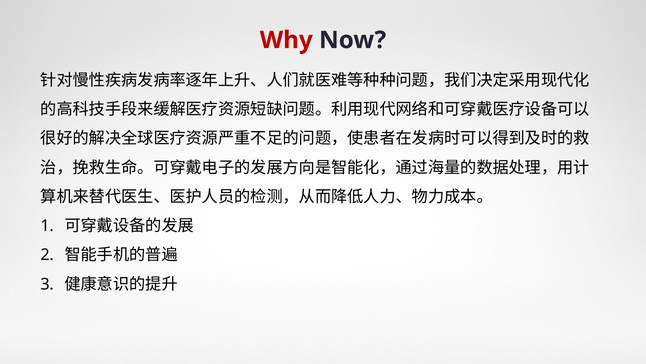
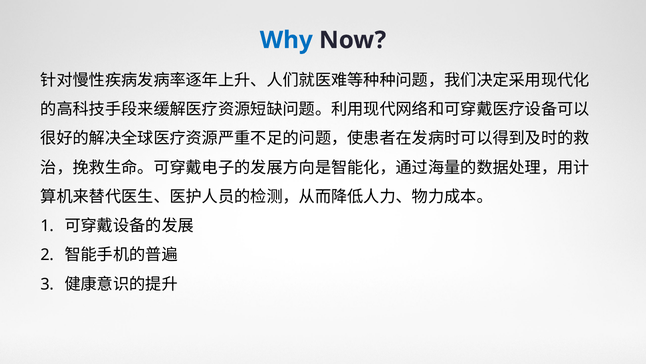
Why colour: red -> blue (286, 40)
